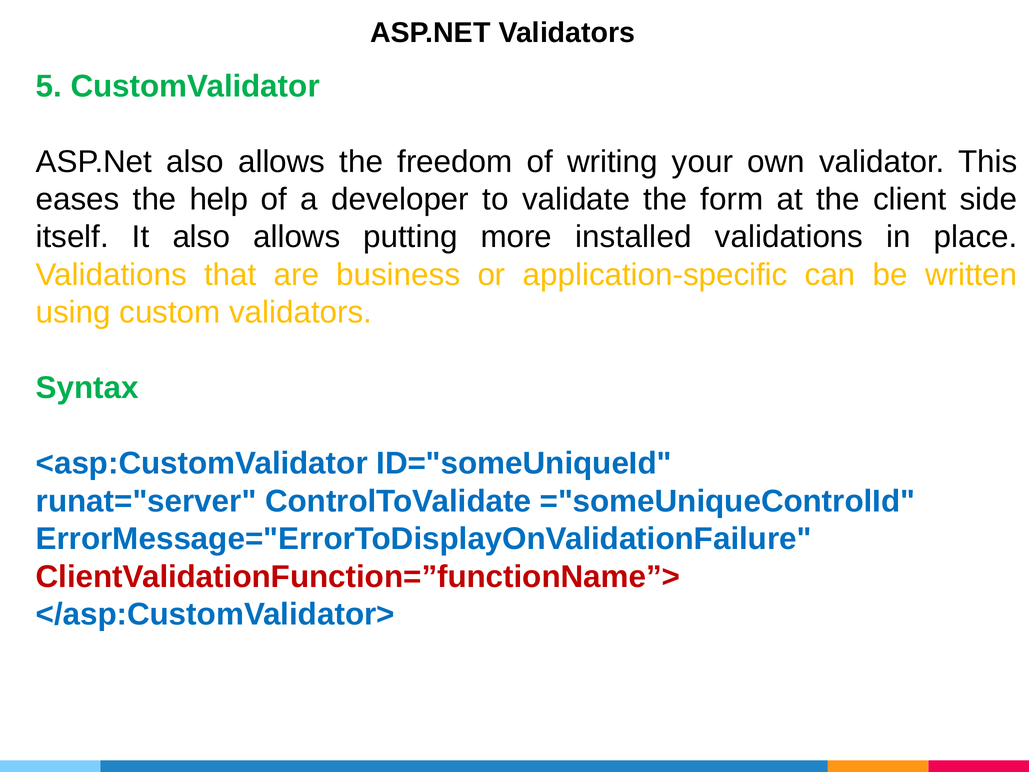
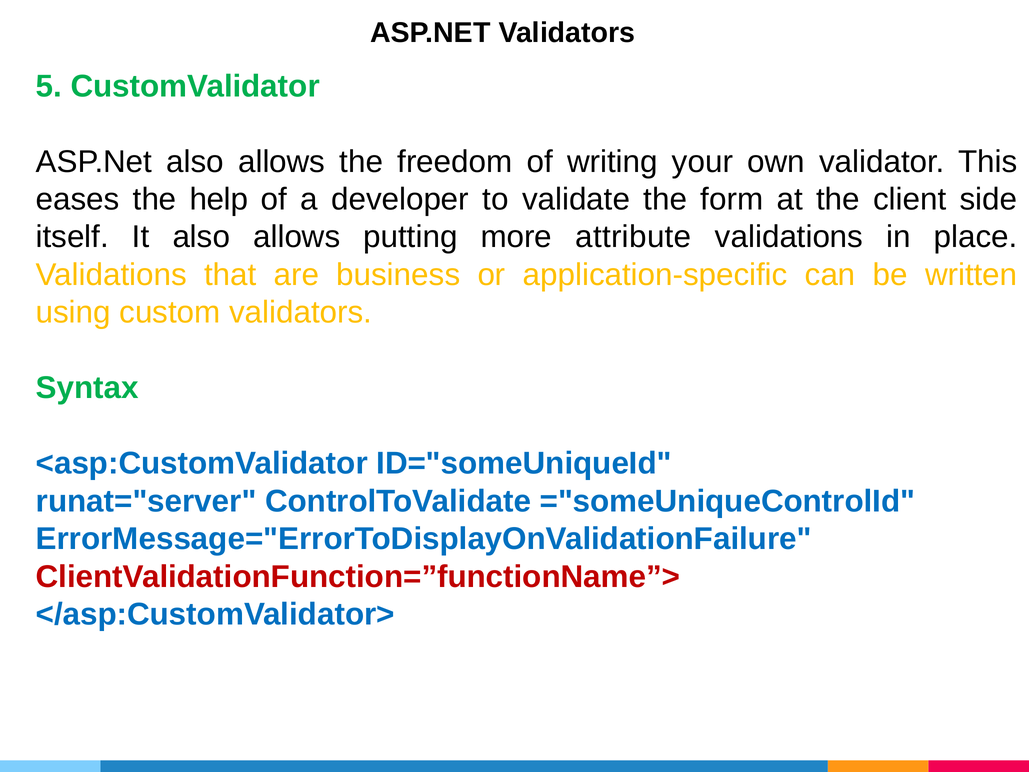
installed: installed -> attribute (633, 237)
